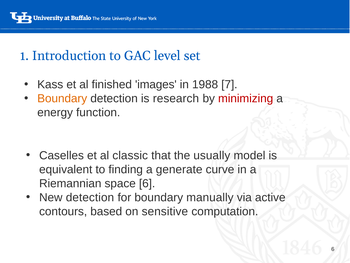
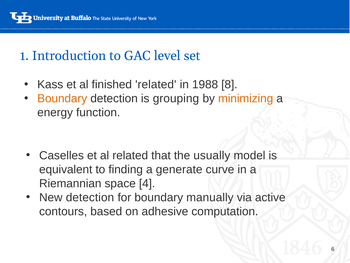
finished images: images -> related (156, 84)
7: 7 -> 8 (229, 84)
research: research -> grouping (176, 98)
minimizing colour: red -> orange (246, 98)
al classic: classic -> related (130, 155)
space 6: 6 -> 4 (147, 183)
sensitive: sensitive -> adhesive (165, 211)
